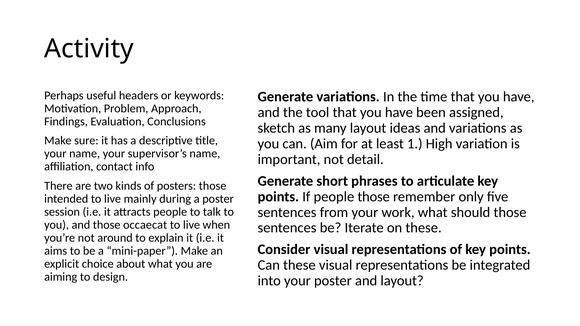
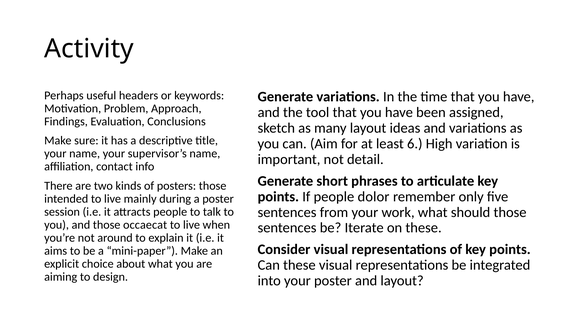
1: 1 -> 6 (415, 144)
people those: those -> dolor (374, 197)
